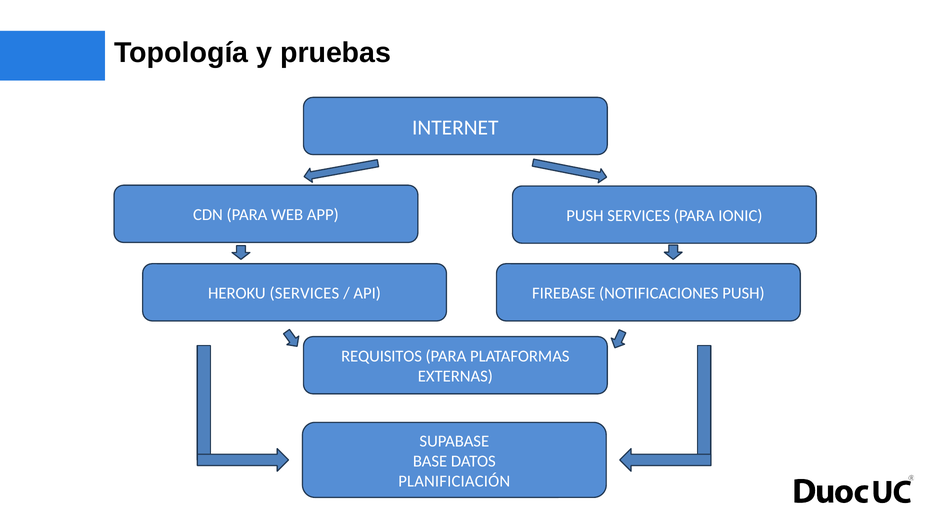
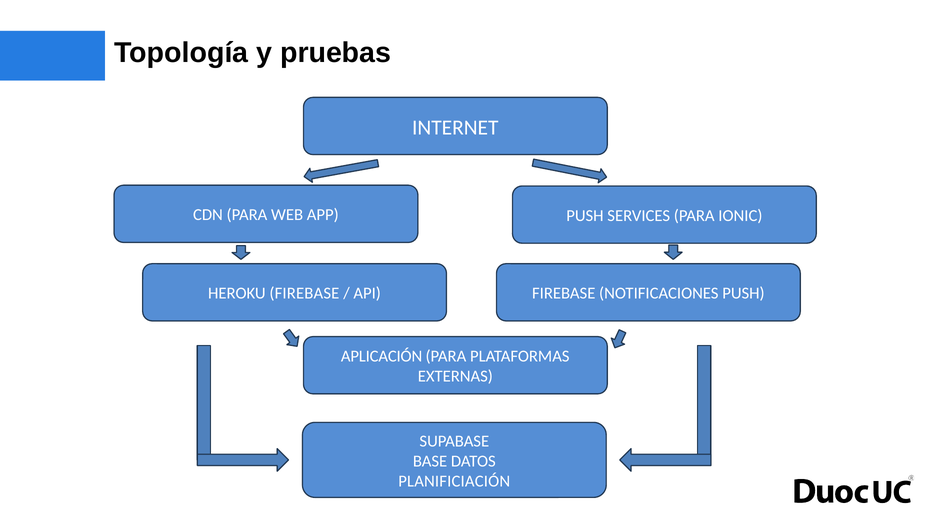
HEROKU SERVICES: SERVICES -> FIREBASE (304, 293)
REQUISITOS: REQUISITOS -> APLICACIÓN (382, 356)
